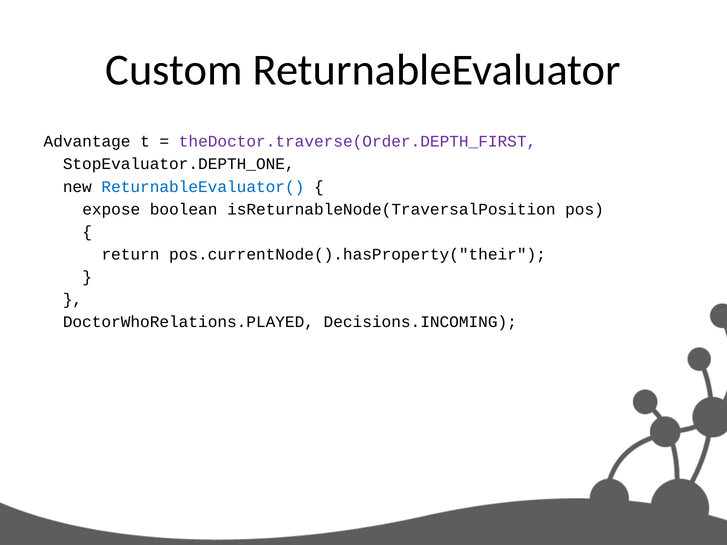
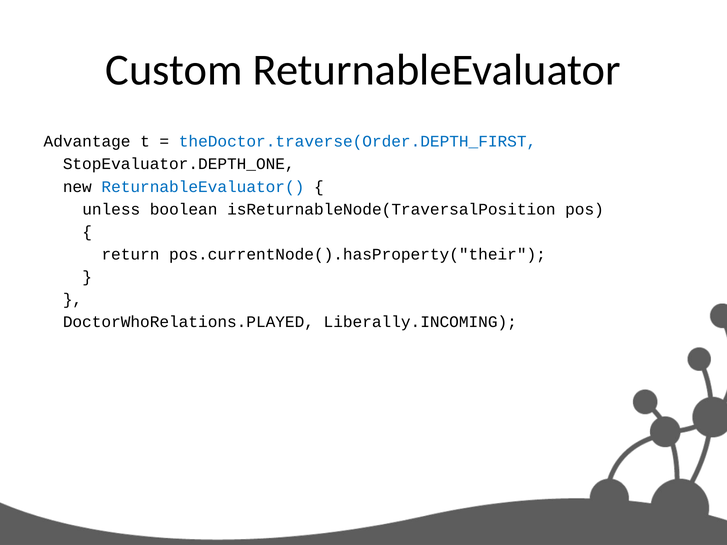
theDoctor.traverse(Order.DEPTH_FIRST colour: purple -> blue (358, 142)
expose: expose -> unless (111, 209)
Decisions.INCOMING: Decisions.INCOMING -> Liberally.INCOMING (420, 322)
